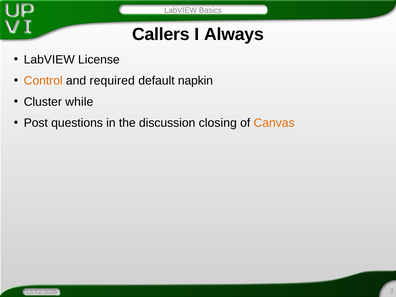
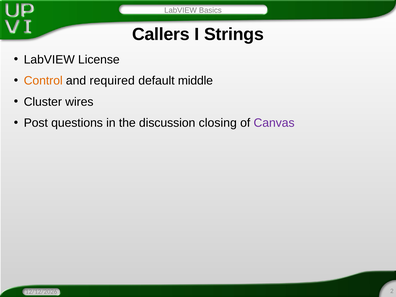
Always: Always -> Strings (234, 34)
napkin: napkin -> middle (195, 81)
while: while -> wires (79, 102)
Canvas colour: orange -> purple (274, 123)
